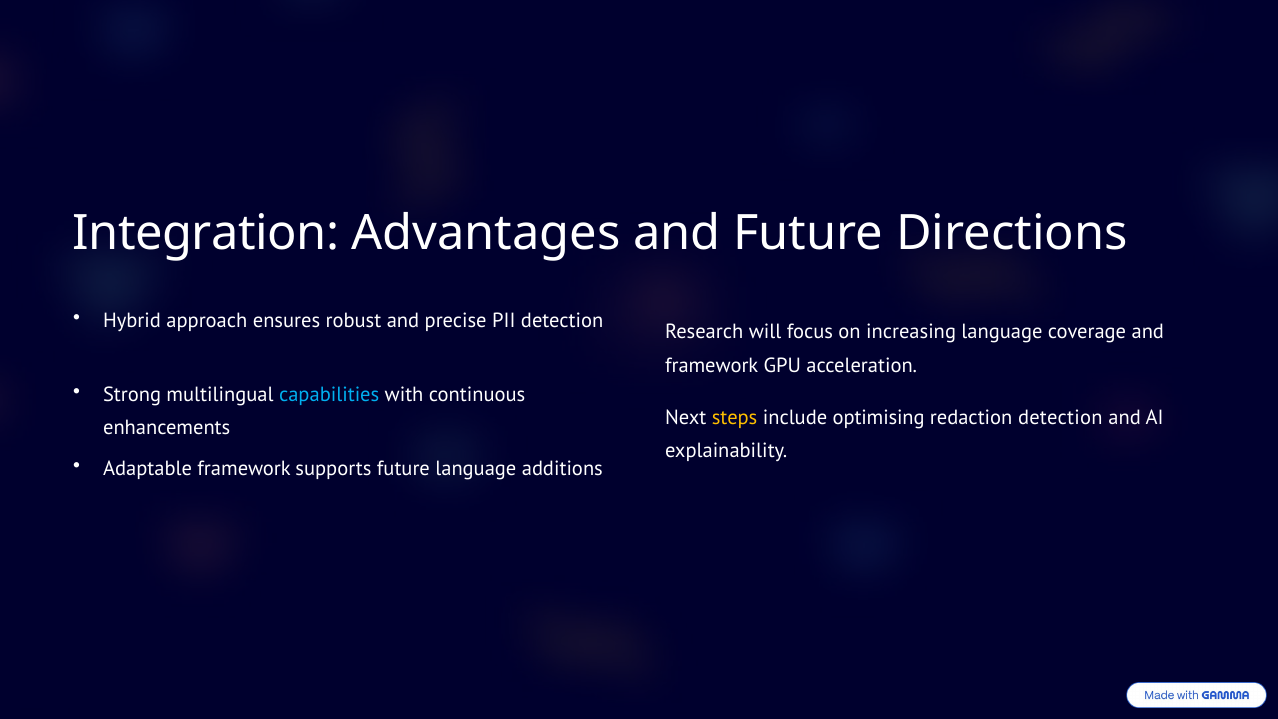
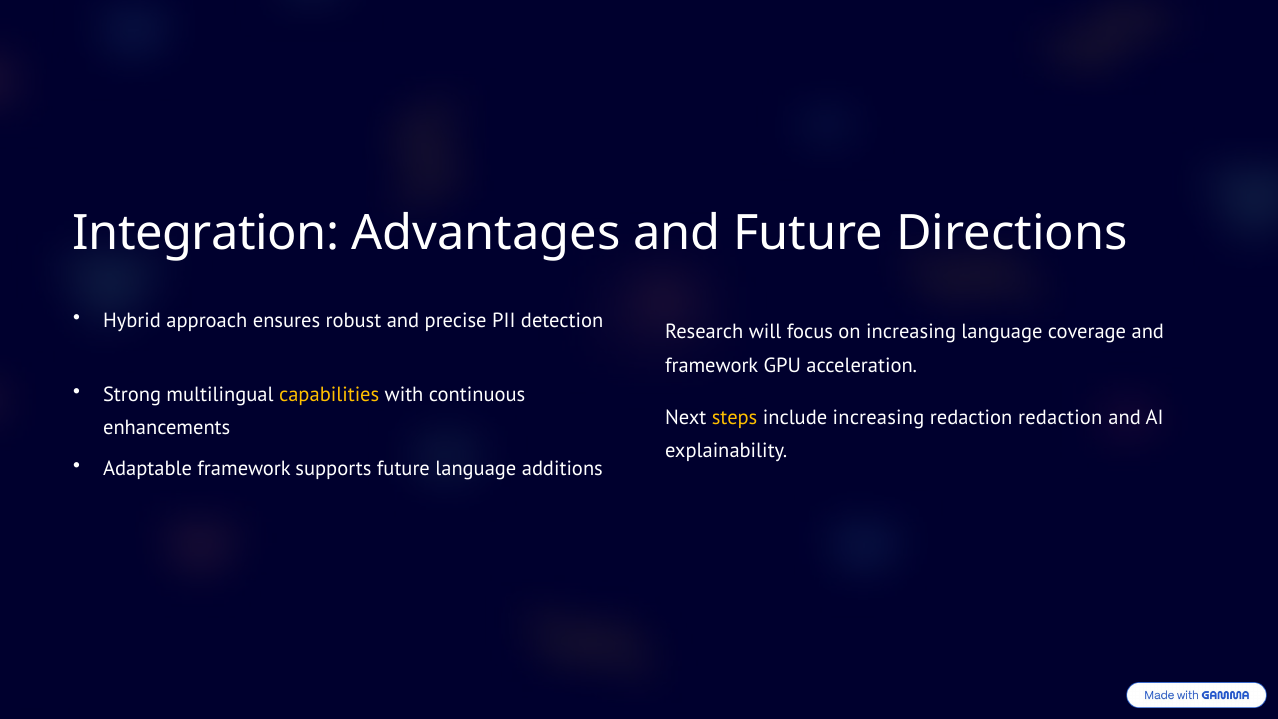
capabilities colour: light blue -> yellow (329, 395)
include optimising: optimising -> increasing (878, 418)
redaction detection: detection -> redaction (1060, 418)
